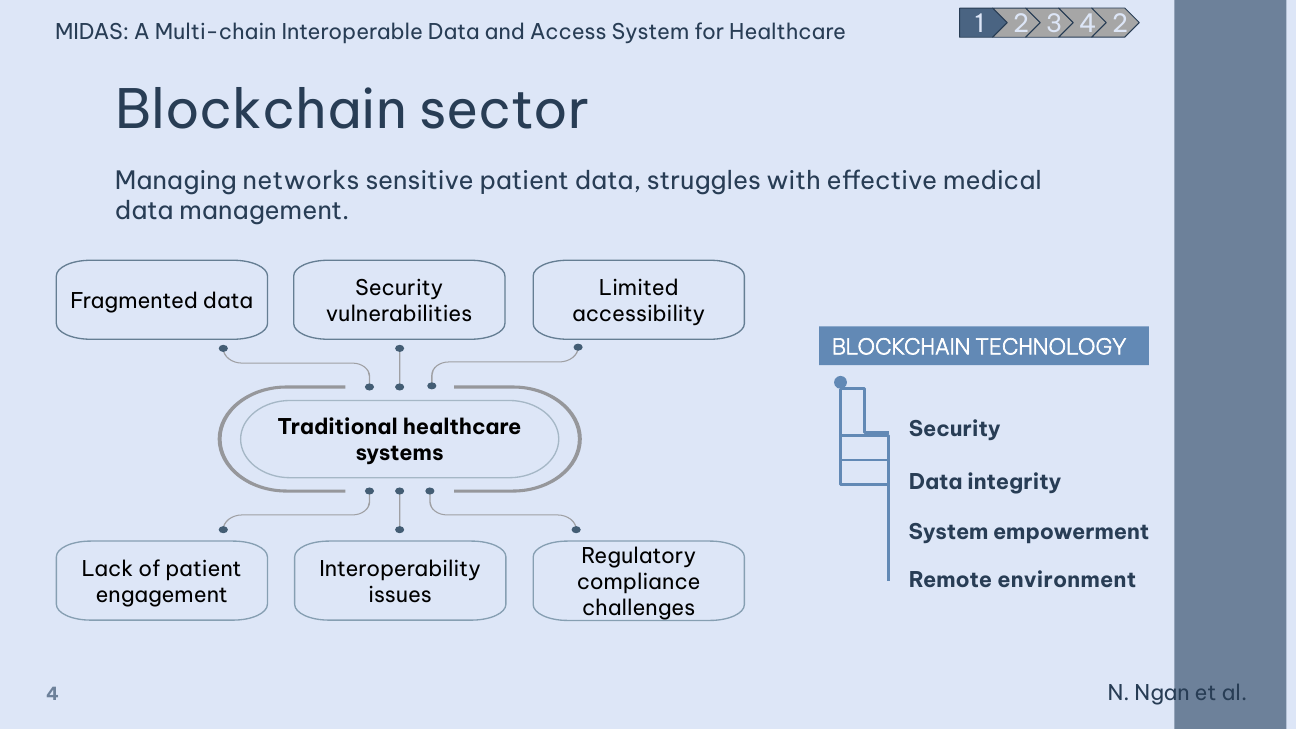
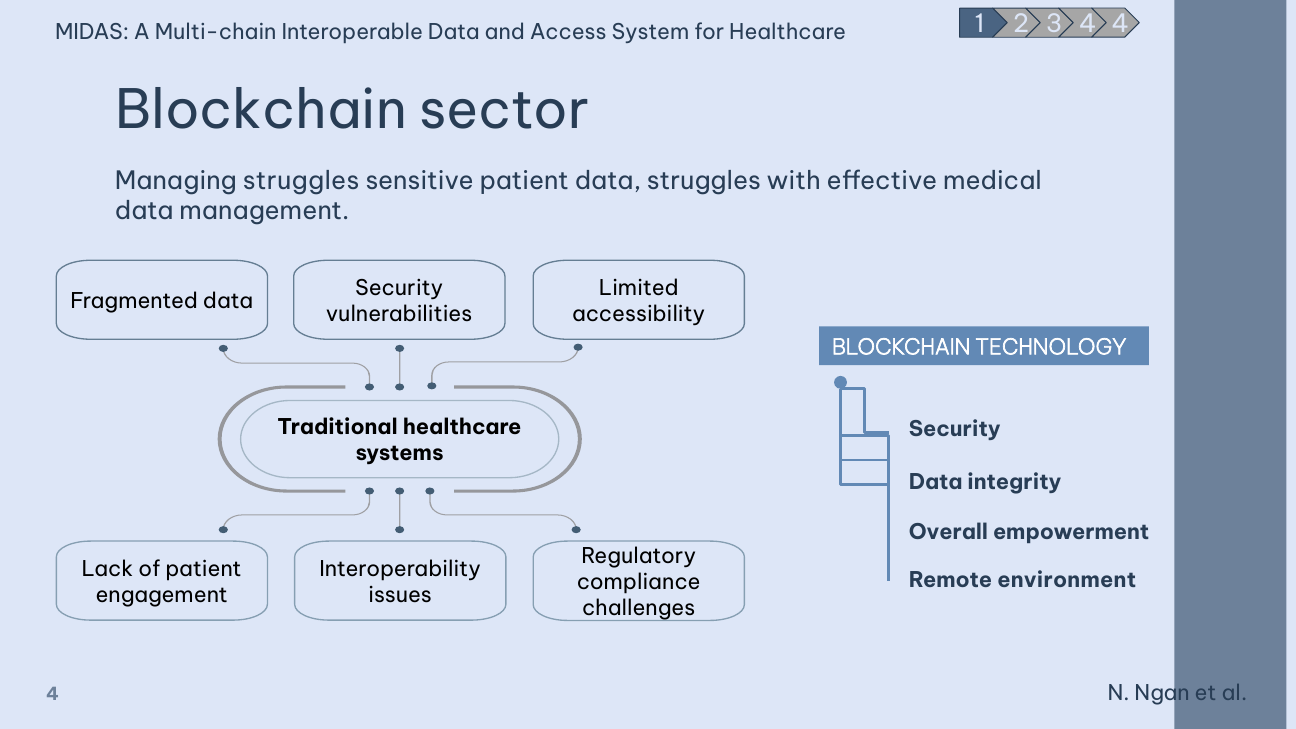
2: 2 -> 4 (1120, 24)
Managing networks: networks -> struggles (301, 181)
System: System -> Overall (949, 532)
